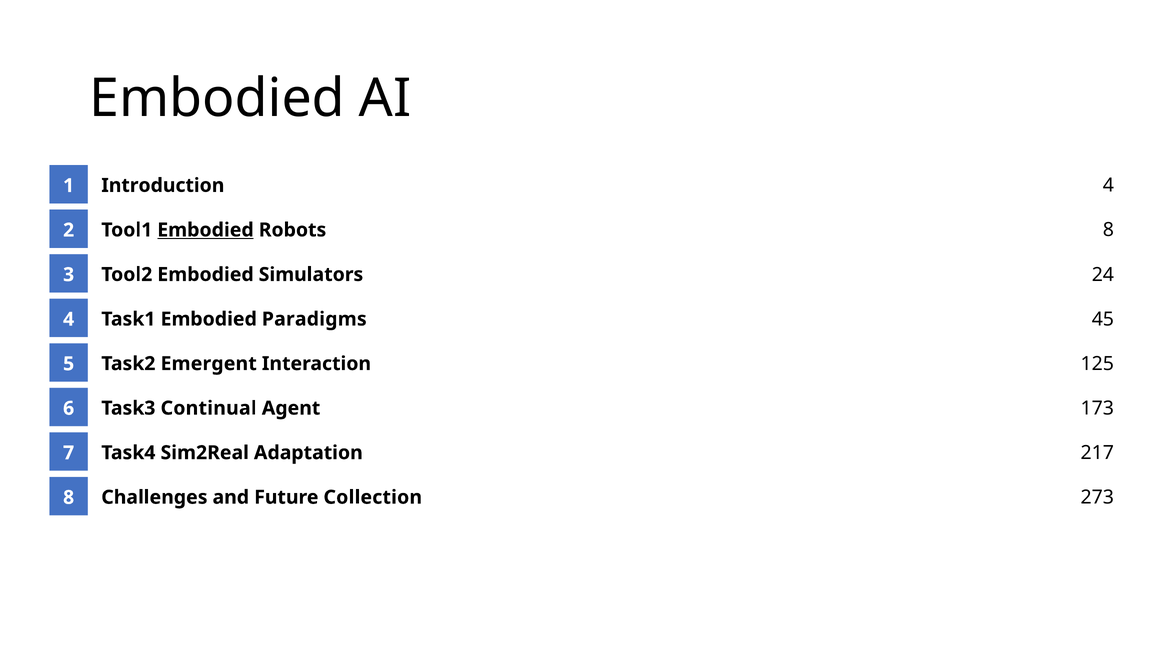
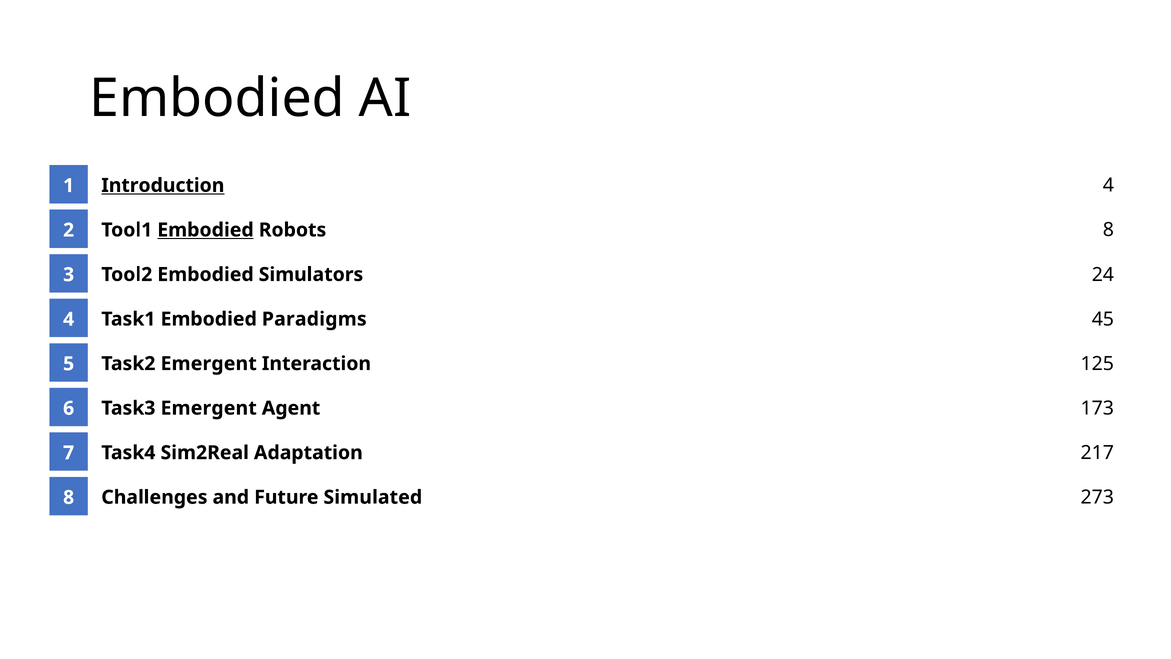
Introduction underline: none -> present (163, 185)
Task3 Continual: Continual -> Emergent (209, 408)
Collection: Collection -> Simulated (373, 497)
